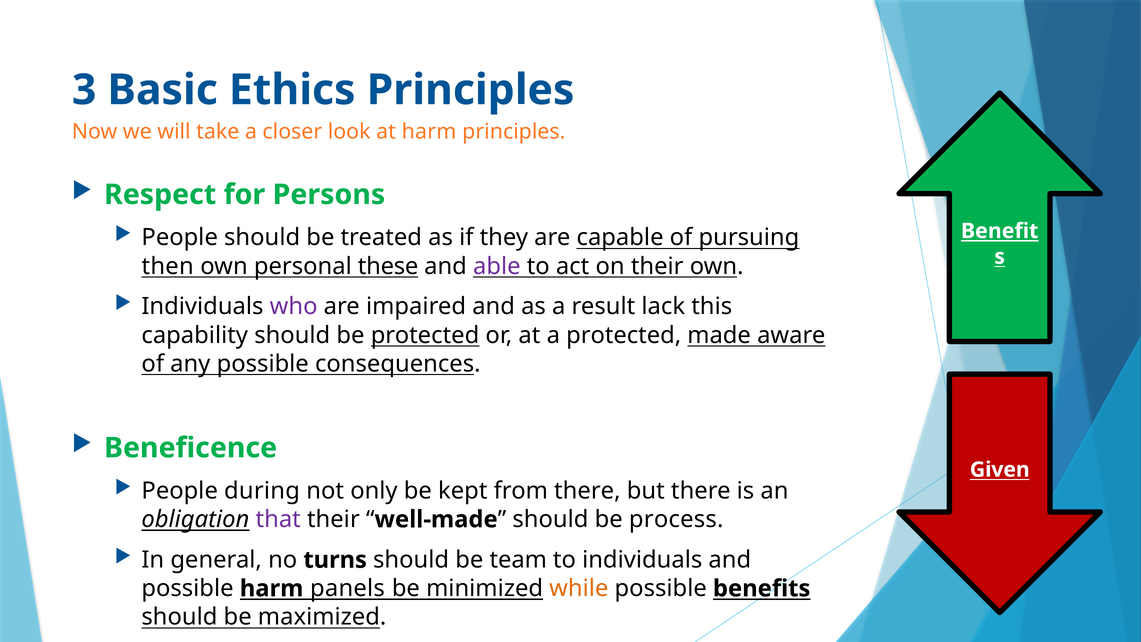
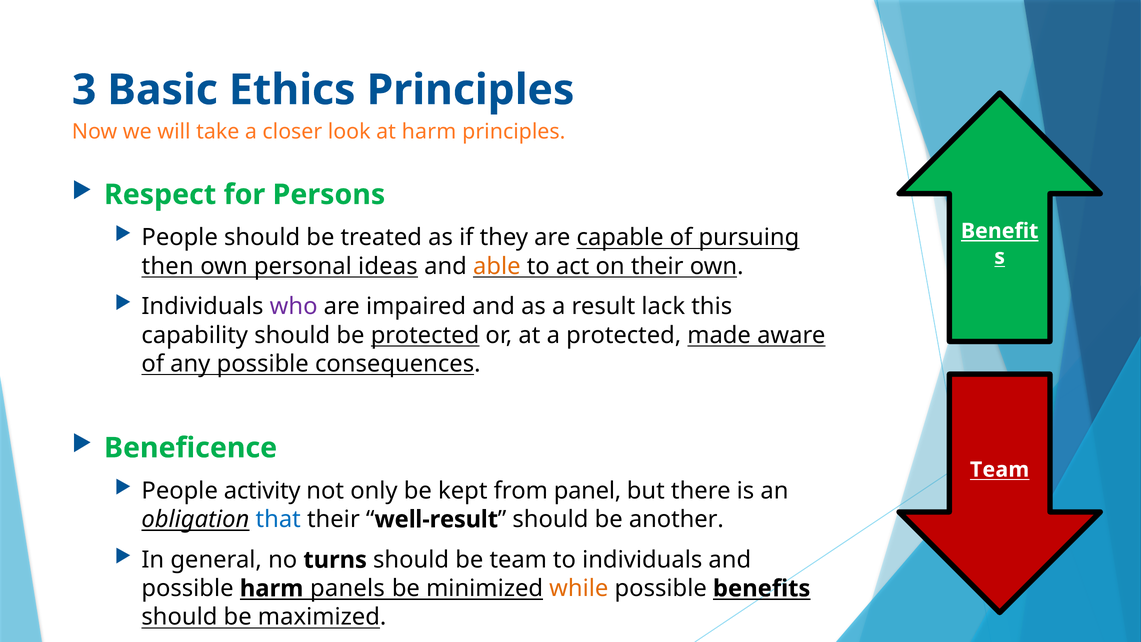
these: these -> ideas (388, 266)
able colour: purple -> orange (497, 266)
Given: Given -> Team (1000, 470)
during: during -> activity (262, 491)
from there: there -> panel (587, 491)
that colour: purple -> blue (278, 519)
well-made: well-made -> well-result (436, 519)
process: process -> another (676, 519)
